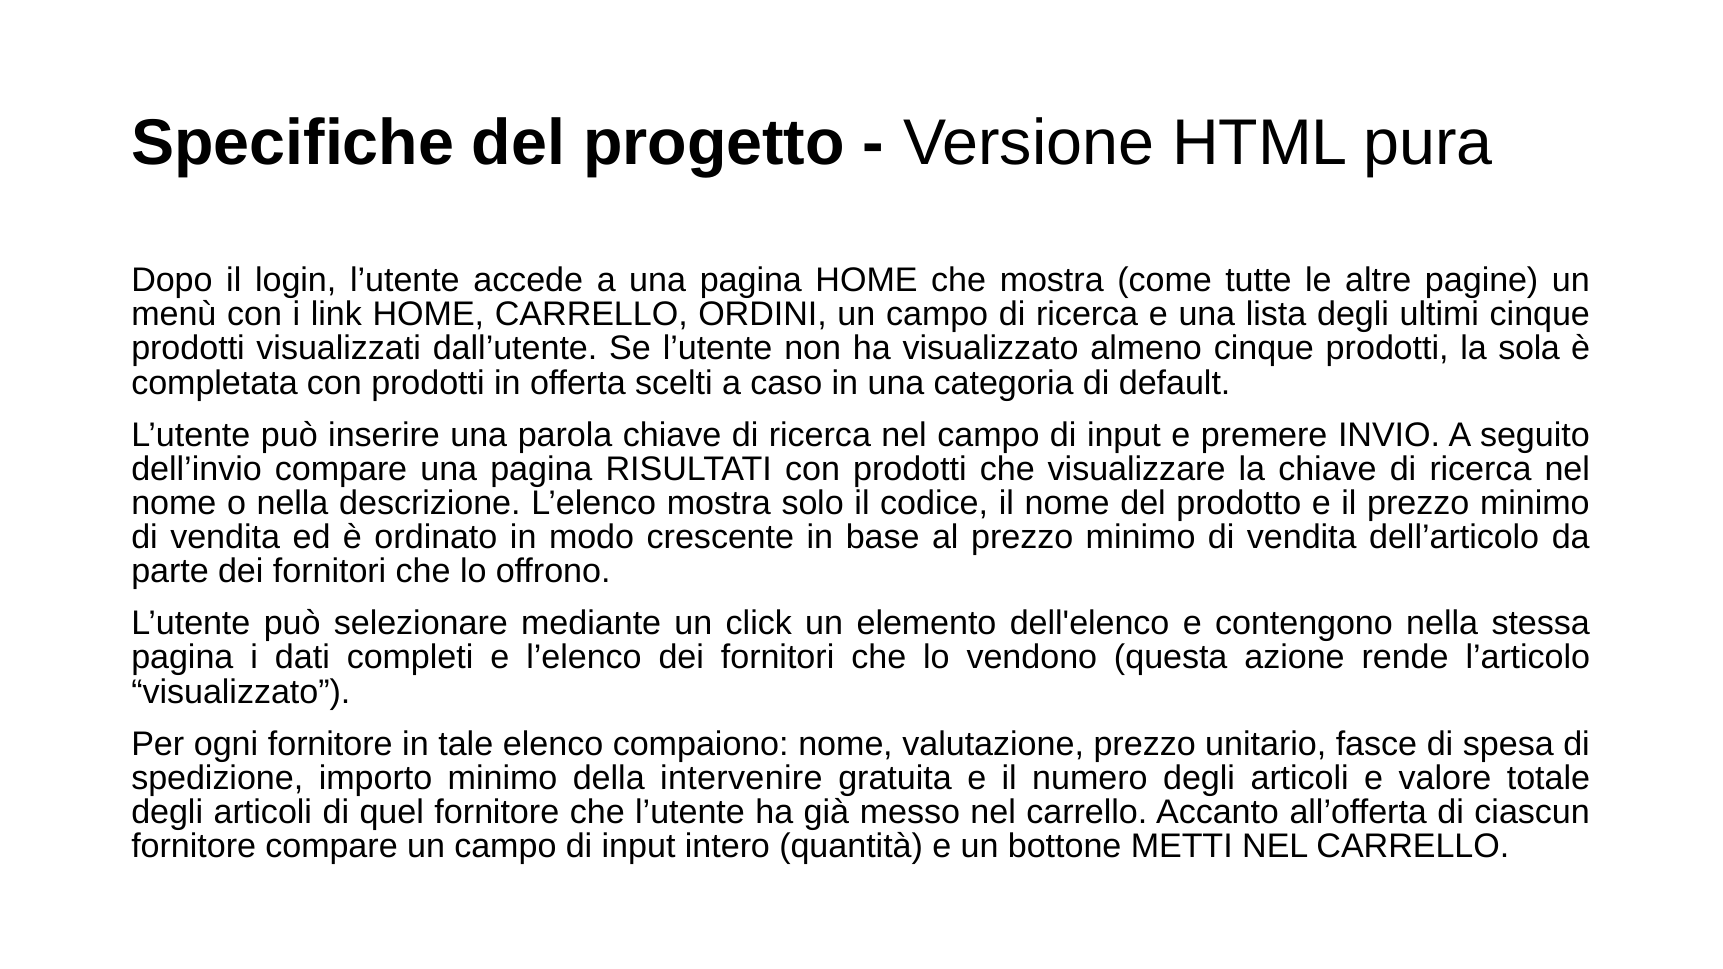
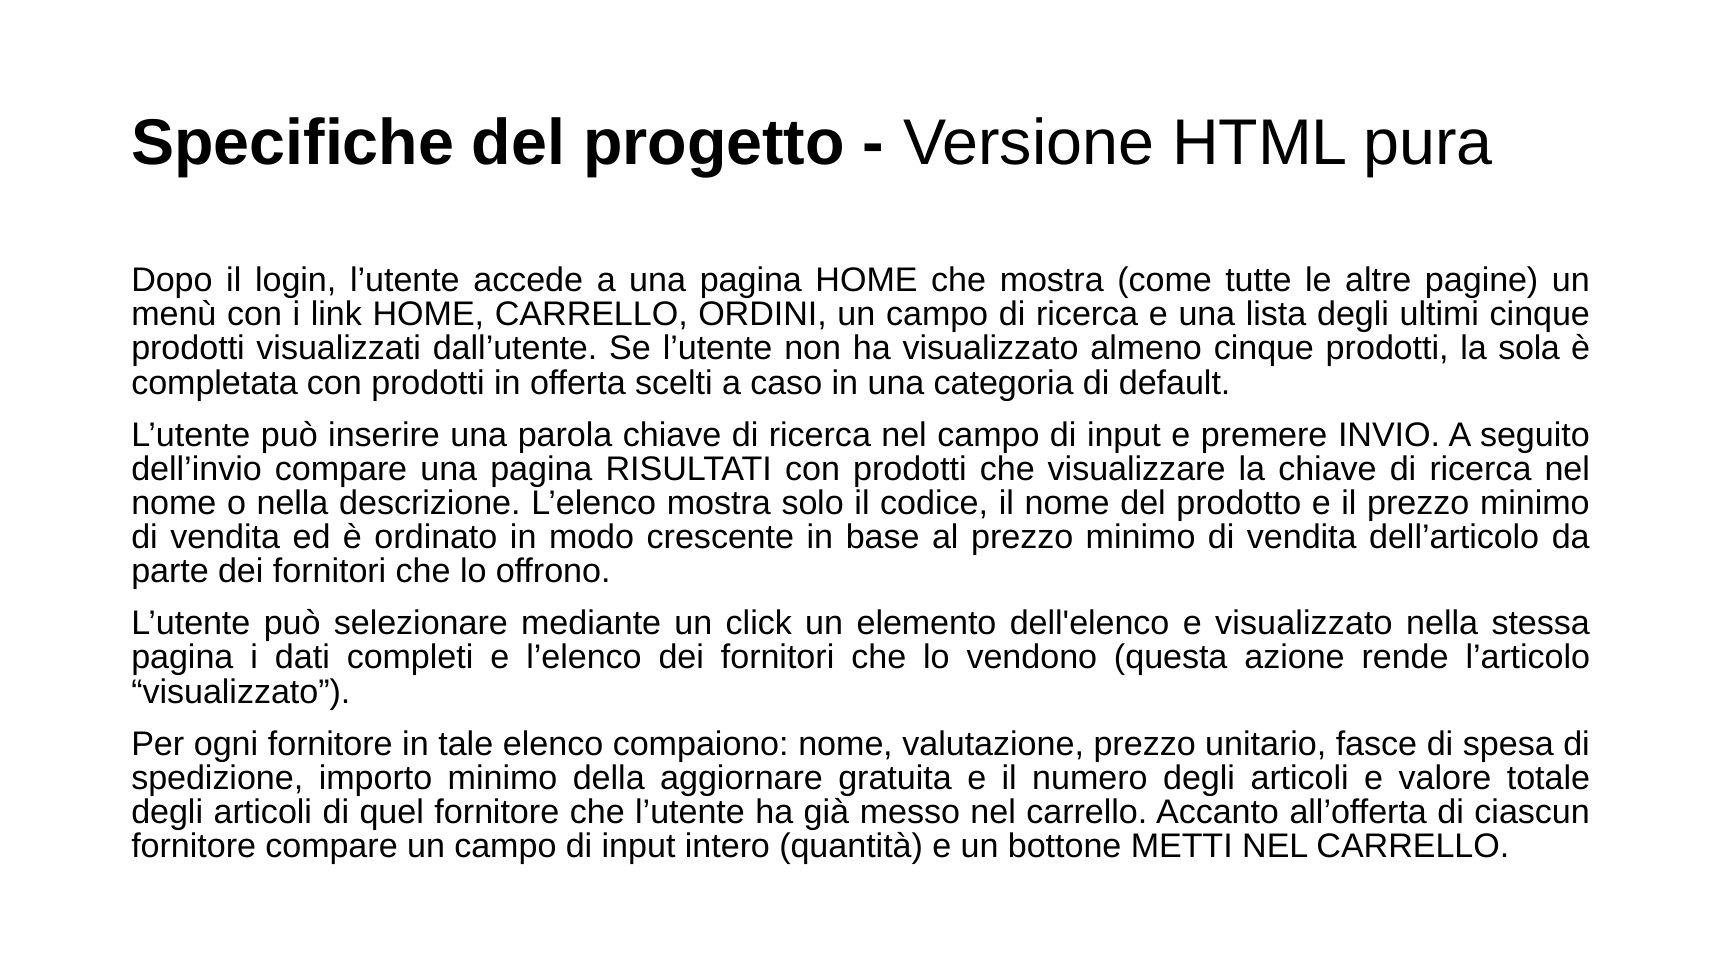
e contengono: contengono -> visualizzato (1304, 624)
intervenire: intervenire -> aggiornare (742, 778)
